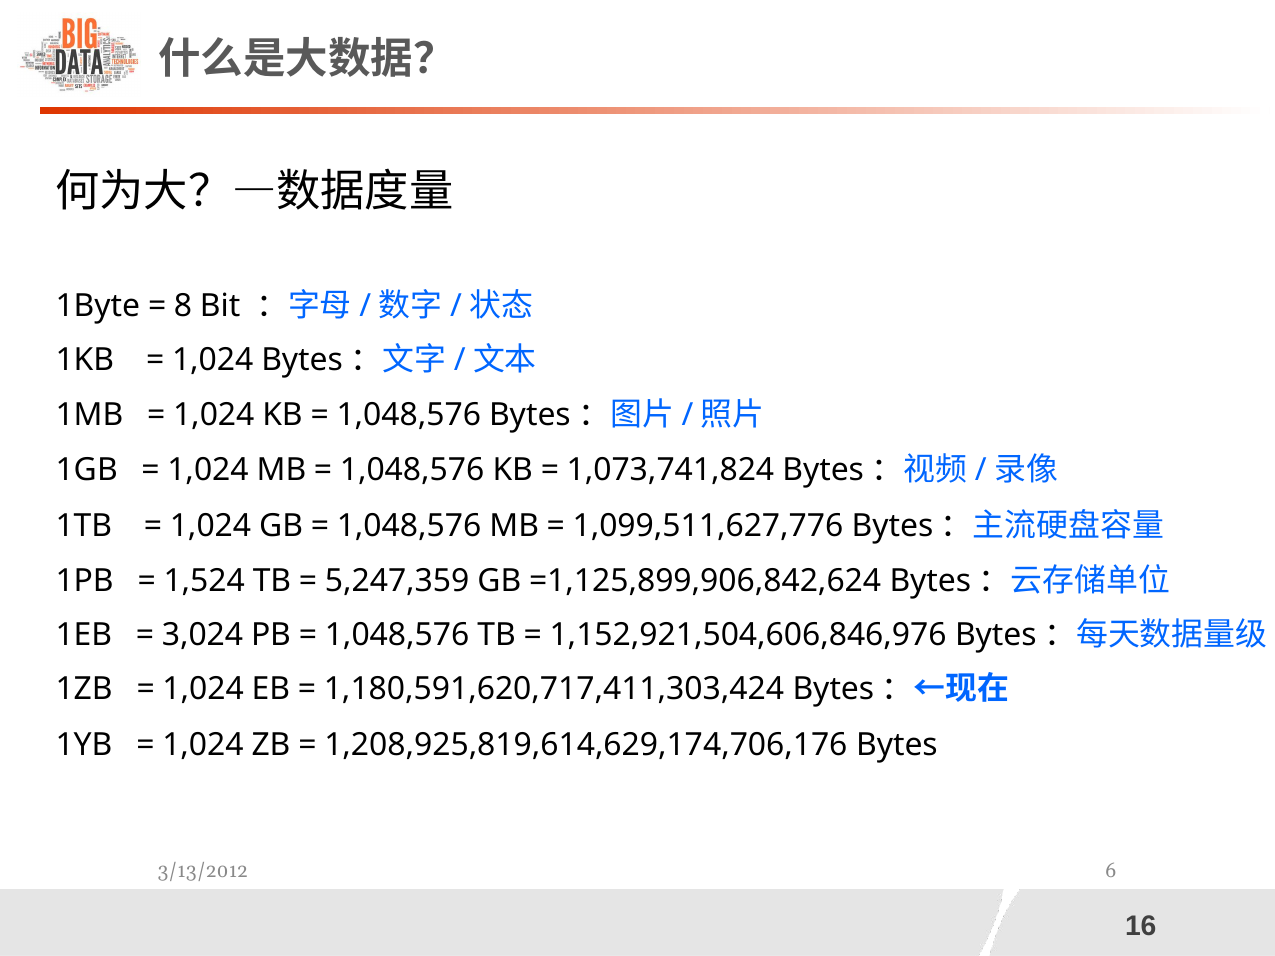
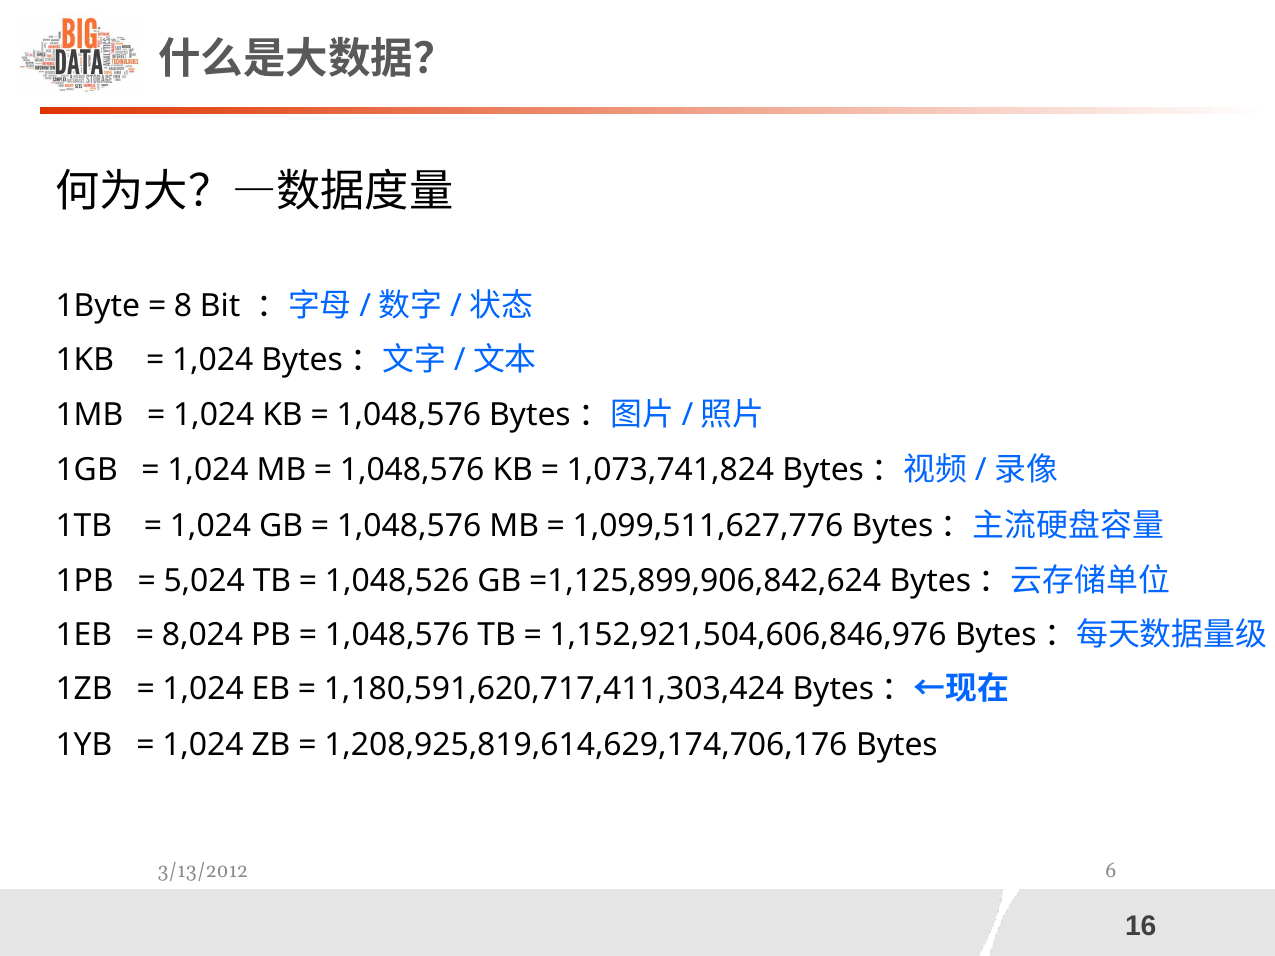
1,524: 1,524 -> 5,024 (204, 581)
5,247,359: 5,247,359 -> 1,048,526 (397, 581)
3,024: 3,024 -> 8,024 (202, 635)
